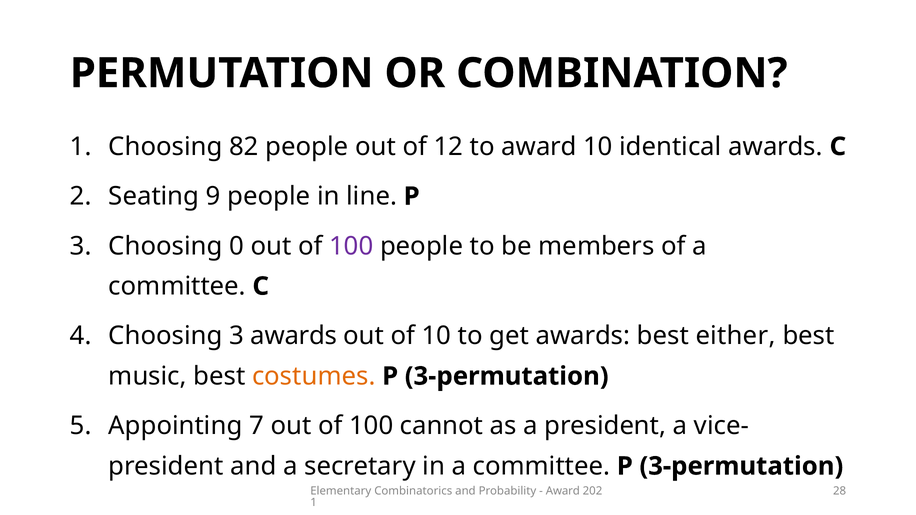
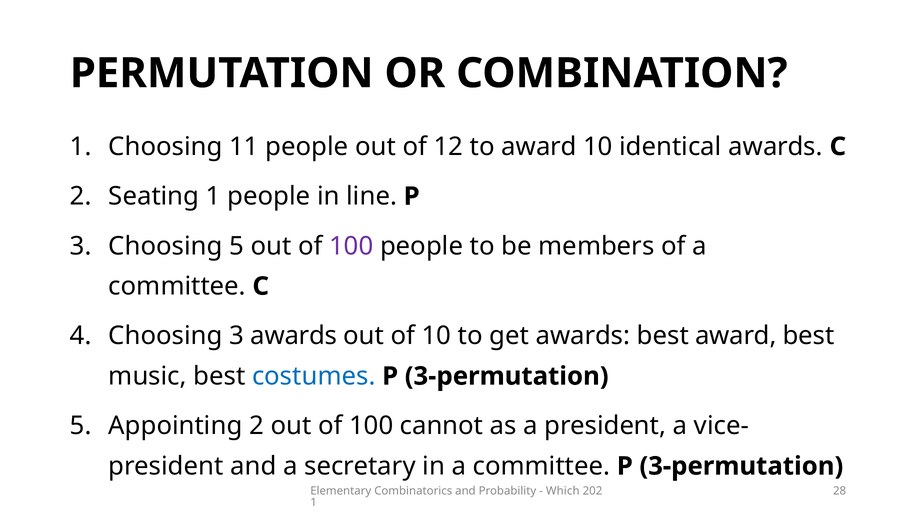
82: 82 -> 11 (244, 147)
Seating 9: 9 -> 1 (213, 196)
Choosing 0: 0 -> 5 (237, 246)
best either: either -> award (736, 336)
costumes colour: orange -> blue (314, 376)
Appointing 7: 7 -> 2 (256, 426)
Award: Award -> Which (563, 491)
